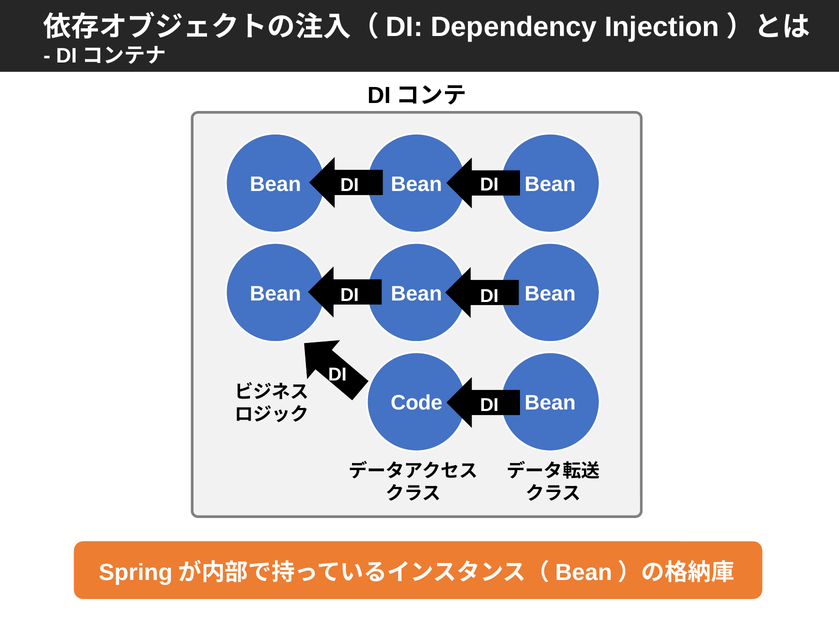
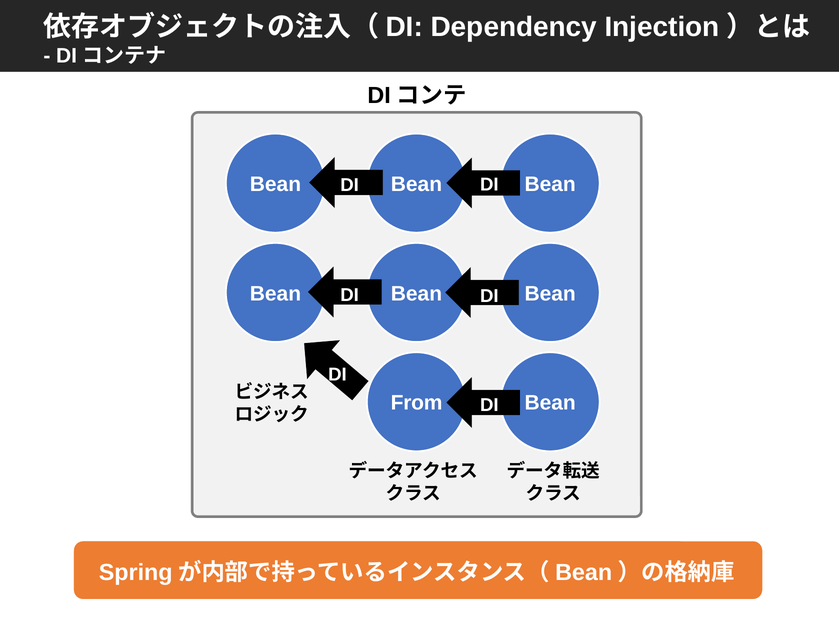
Code: Code -> From (417, 403)
